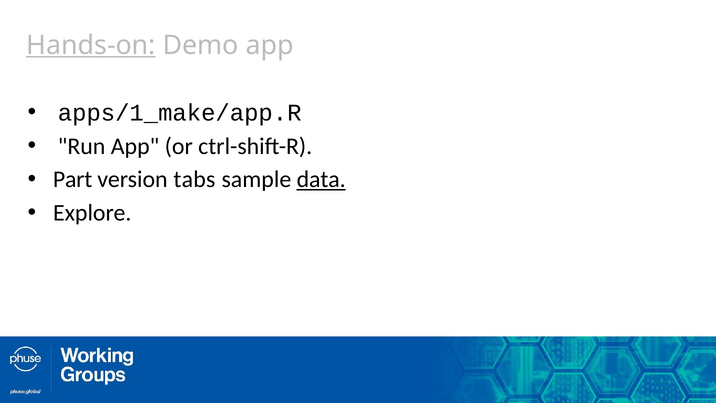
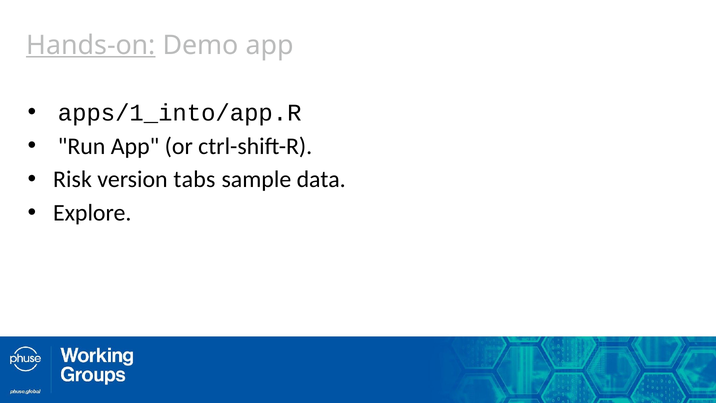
apps/1_make/app.R: apps/1_make/app.R -> apps/1_into/app.R (180, 113)
Part: Part -> Risk (72, 180)
data underline: present -> none (321, 180)
